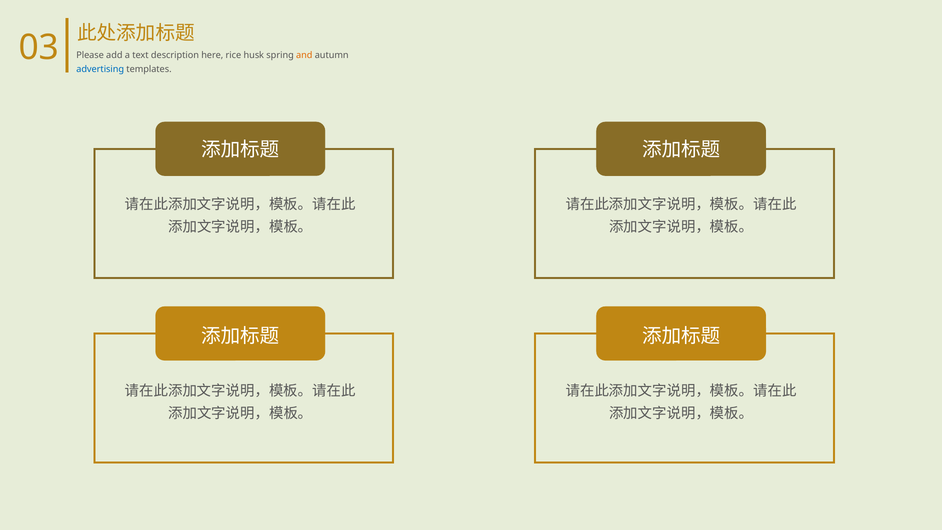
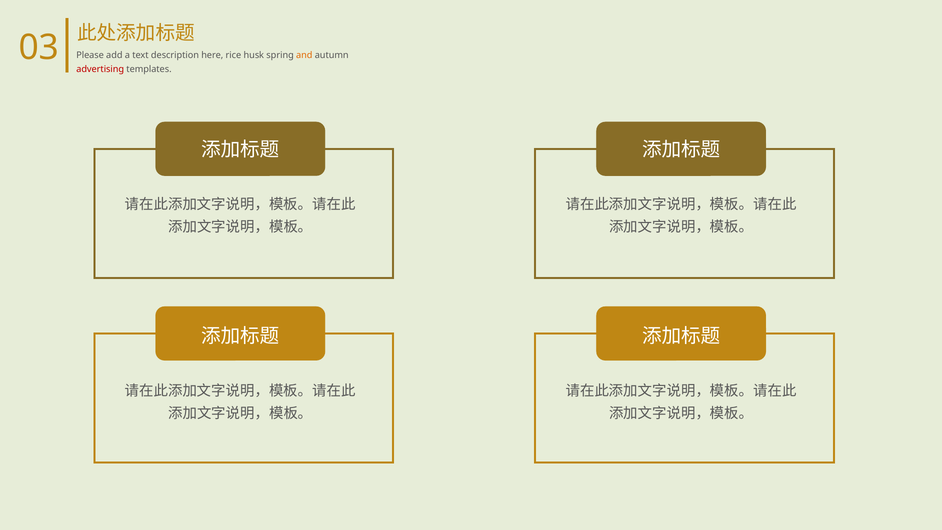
advertising colour: blue -> red (100, 69)
